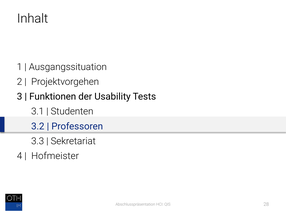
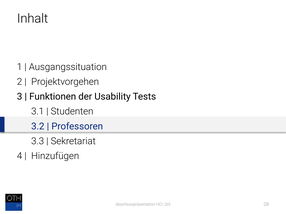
Hofmeister: Hofmeister -> Hinzufügen (55, 156)
